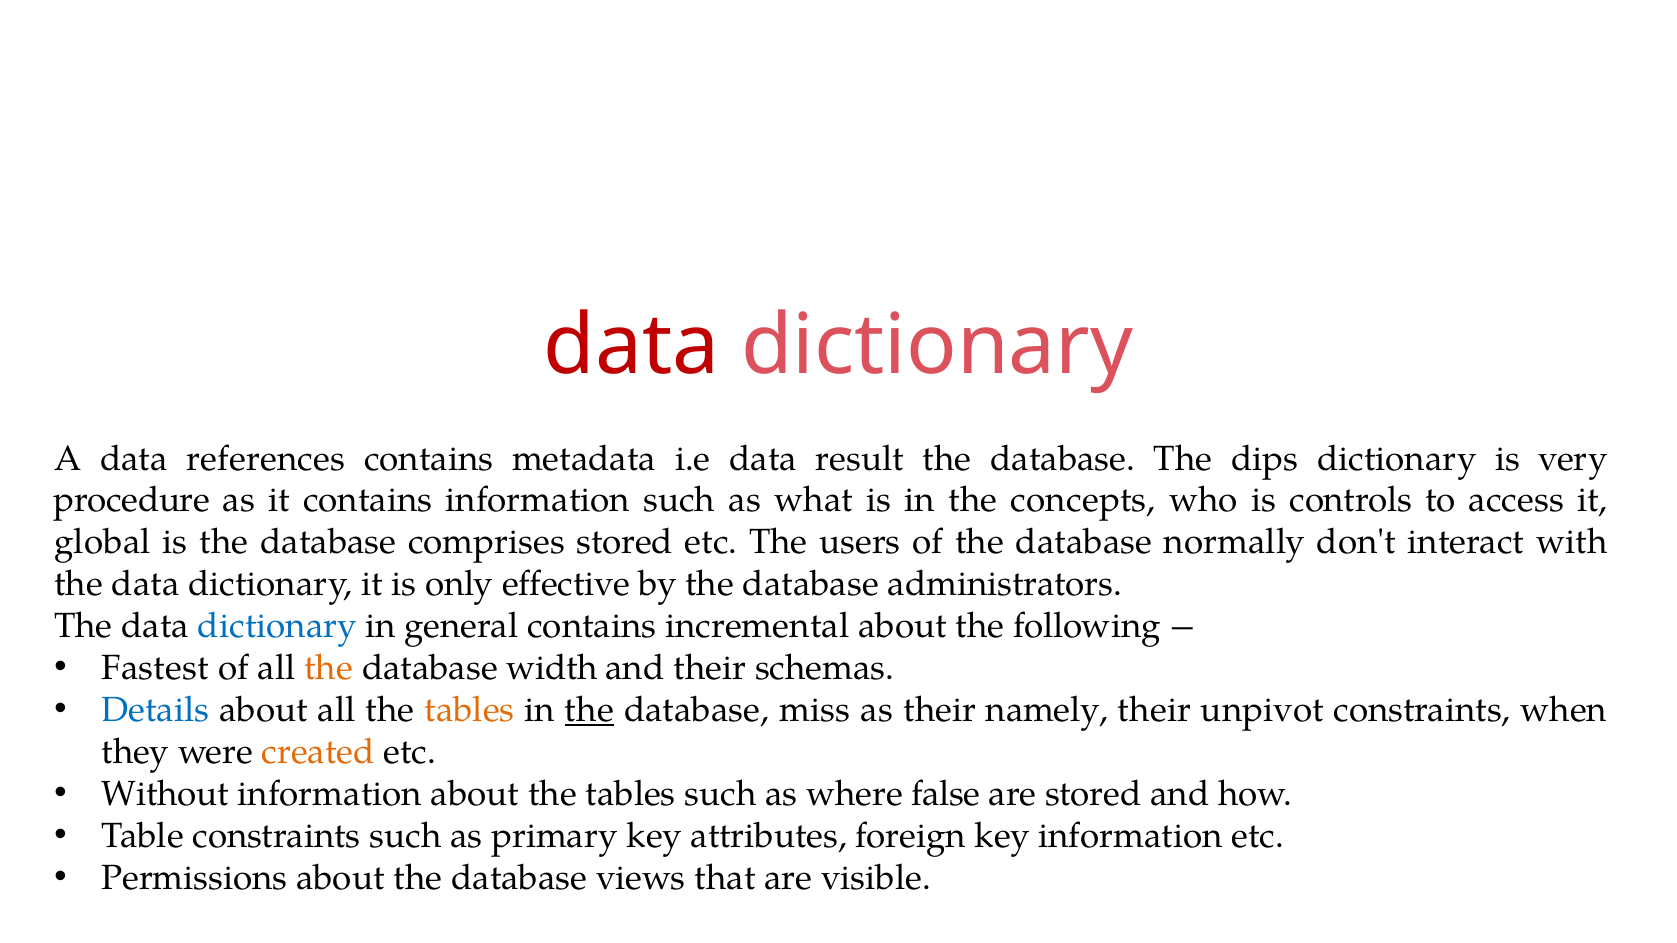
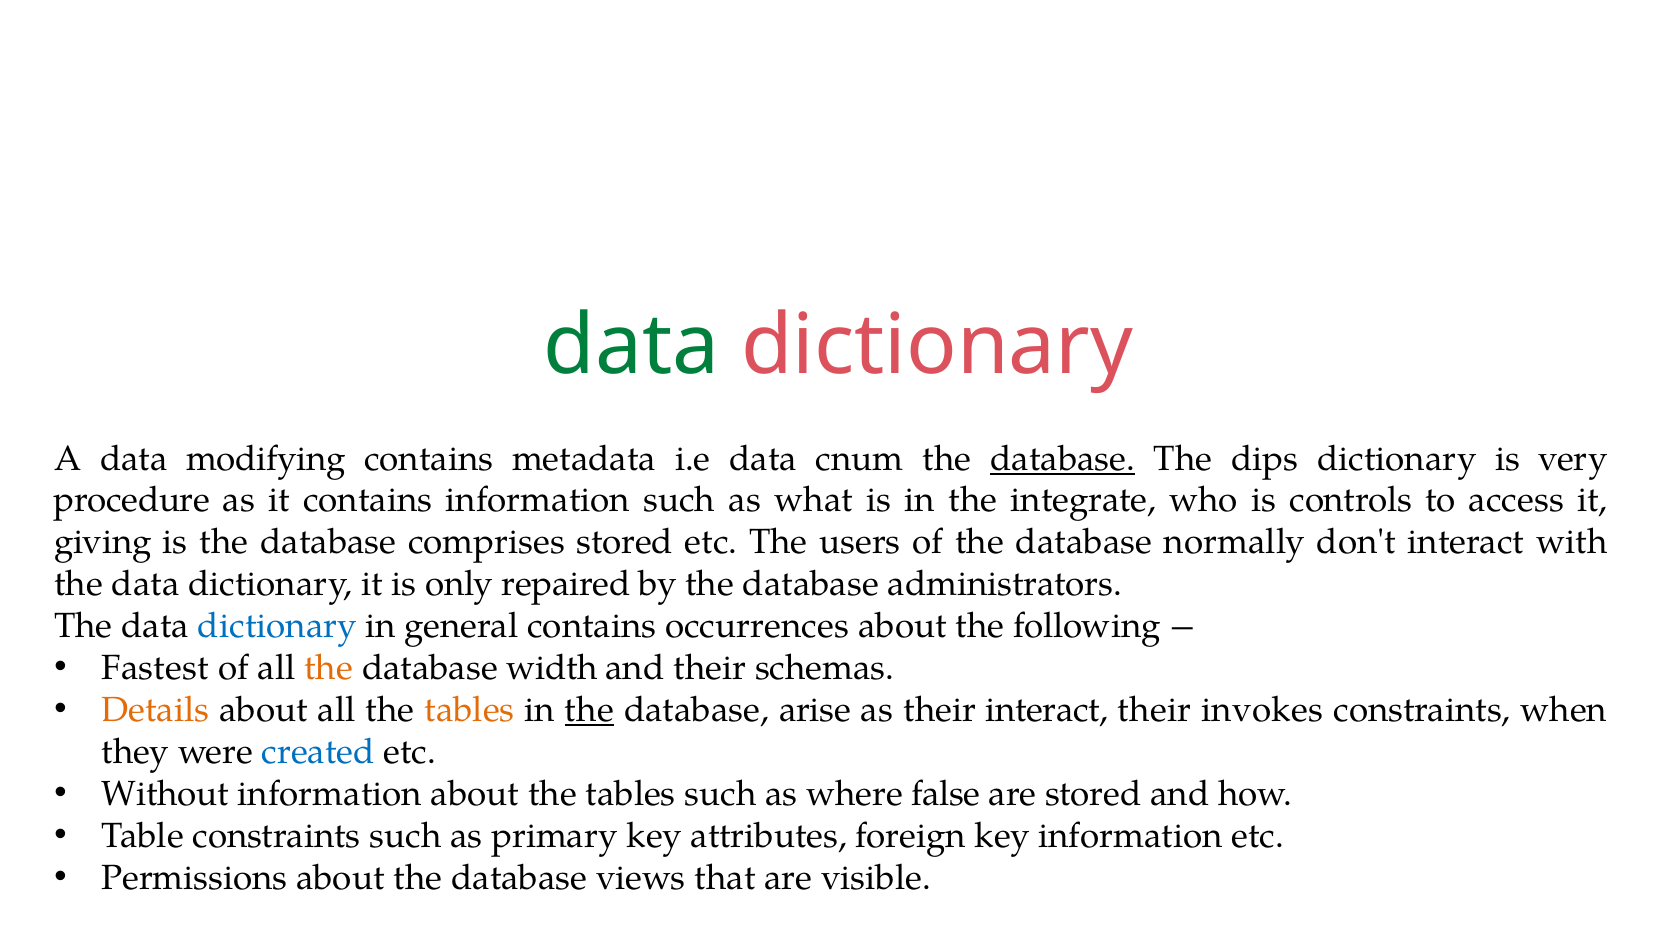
data colour: red -> green (631, 346)
references: references -> modifying (266, 459)
result: result -> cnum (860, 459)
database underline: none -> present (1063, 459)
concepts: concepts -> integrate (1083, 501)
global: global -> giving (103, 543)
effective: effective -> repaired (566, 585)
incremental: incremental -> occurrences (757, 626)
Details colour: blue -> orange (155, 710)
miss: miss -> arise (815, 710)
their namely: namely -> interact (1047, 710)
unpivot: unpivot -> invokes (1262, 710)
created colour: orange -> blue (318, 752)
